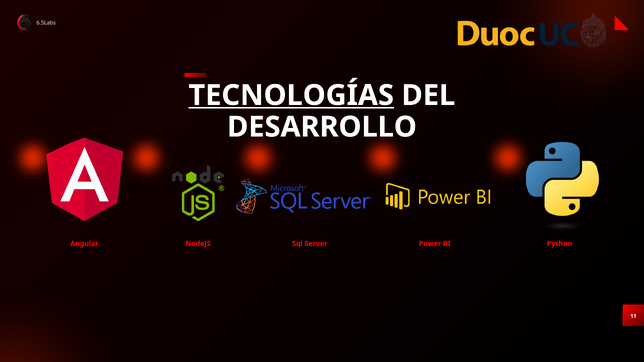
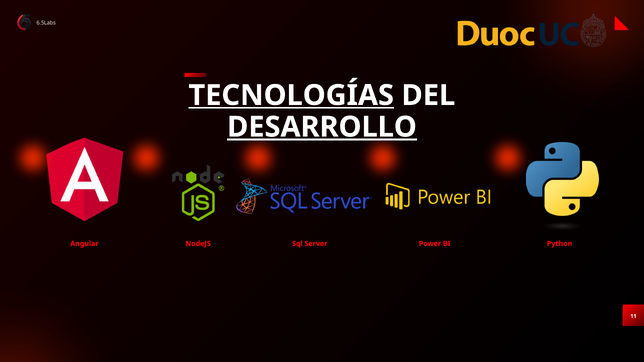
DESARROLLO underline: none -> present (322, 127)
